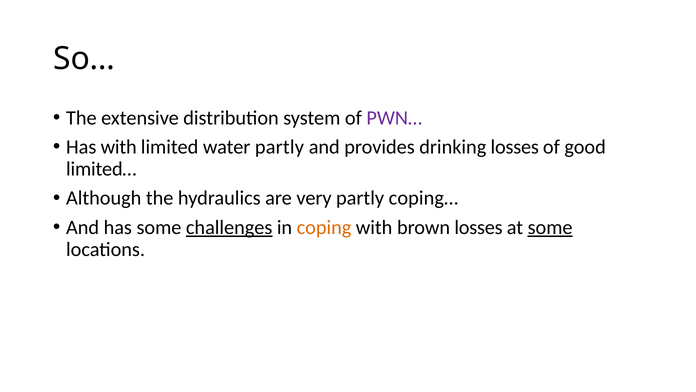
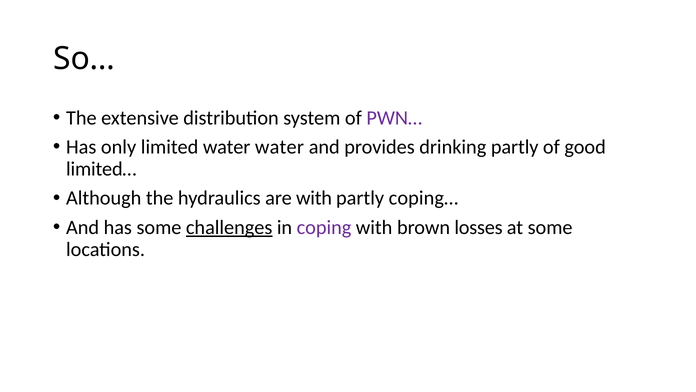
Has with: with -> only (119, 147)
water partly: partly -> water (279, 147)
drinking losses: losses -> partly (515, 147)
are very: very -> with (314, 198)
coping colour: orange -> purple (324, 227)
some underline: present -> none (550, 227)
